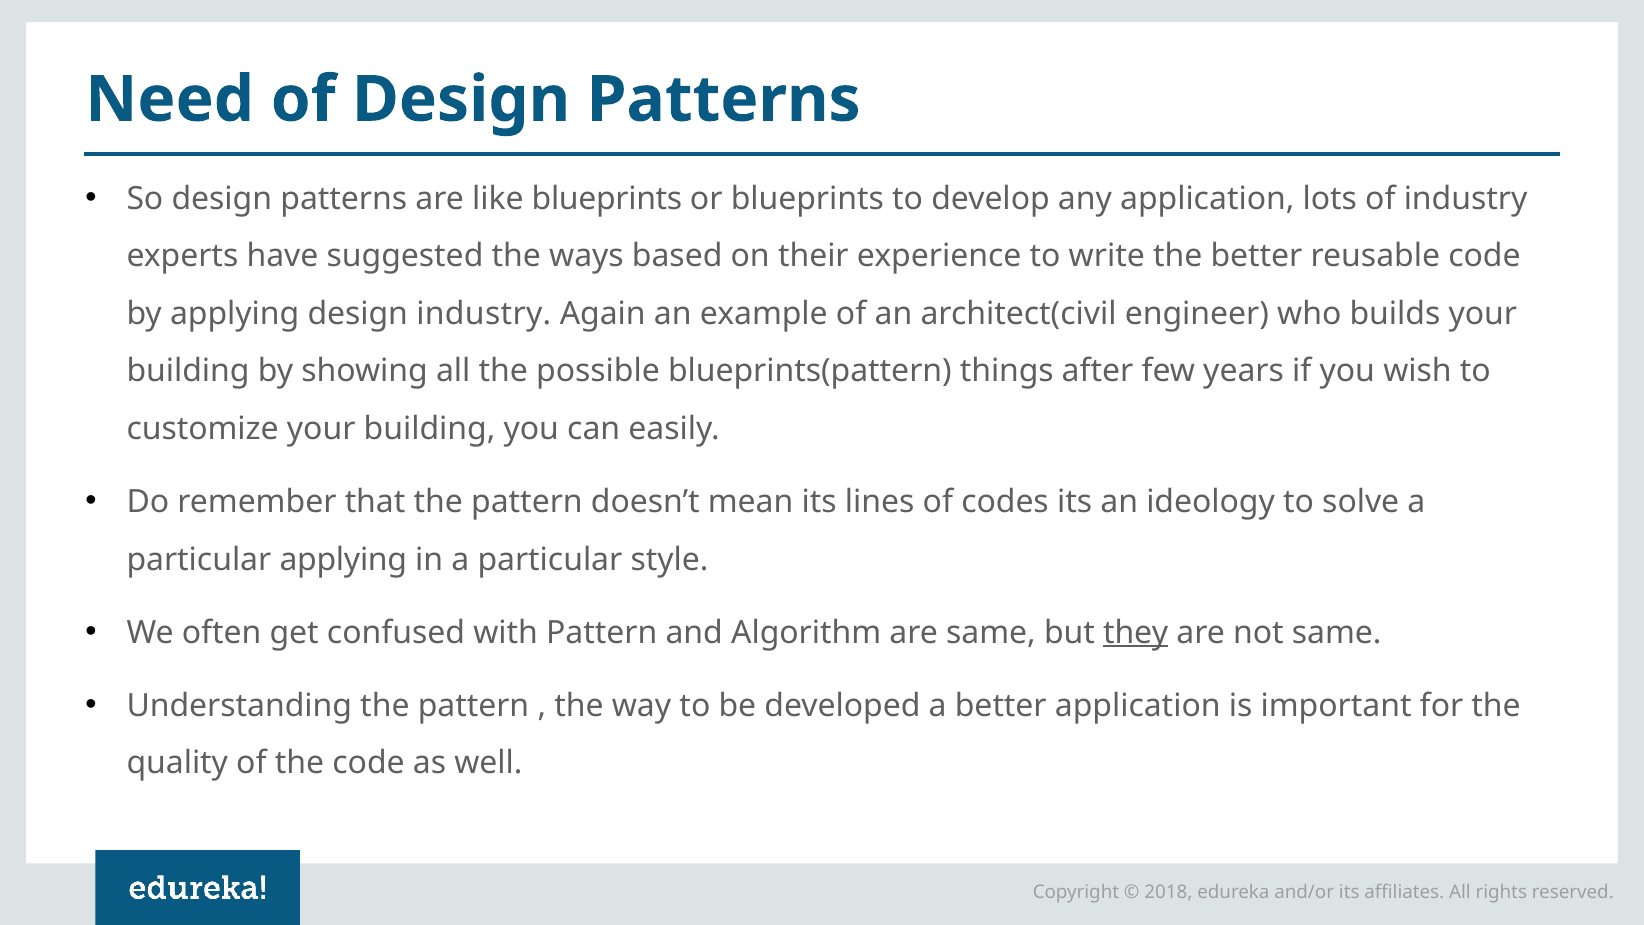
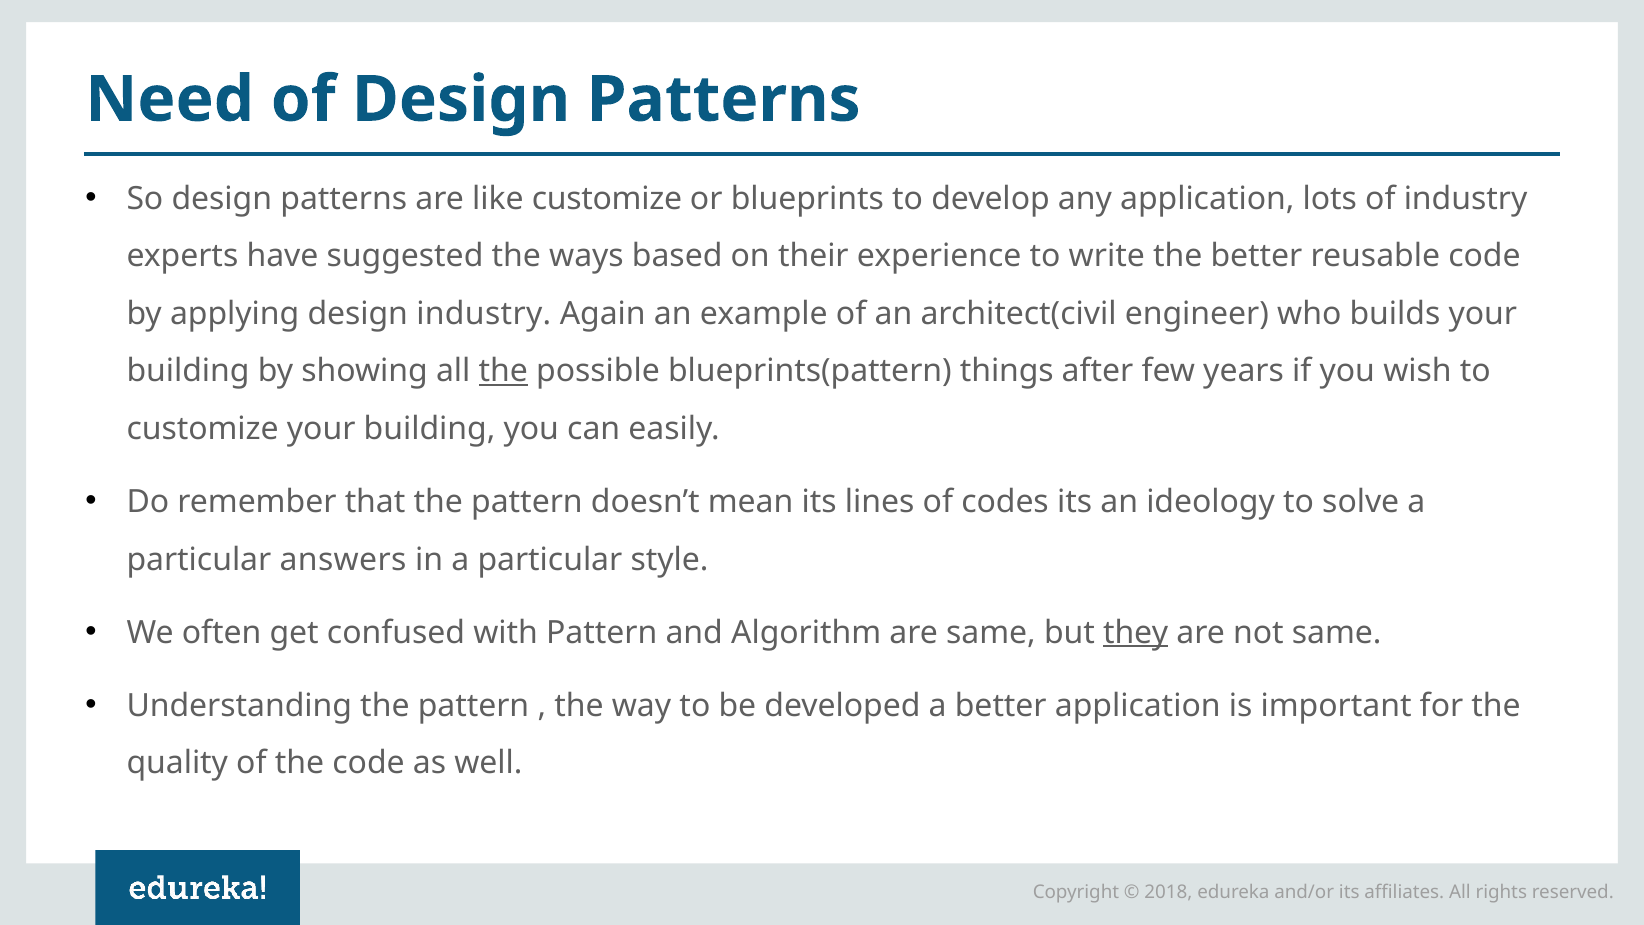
like blueprints: blueprints -> customize (607, 199)
the underline: none -> present (503, 371)
particular applying: applying -> answers (343, 559)
